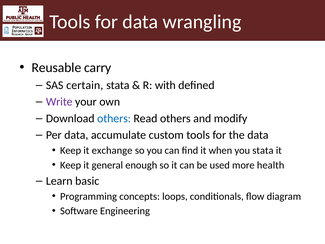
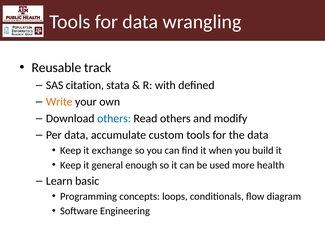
carry: carry -> track (98, 68)
certain: certain -> citation (85, 85)
Write colour: purple -> orange (59, 102)
you stata: stata -> build (263, 150)
